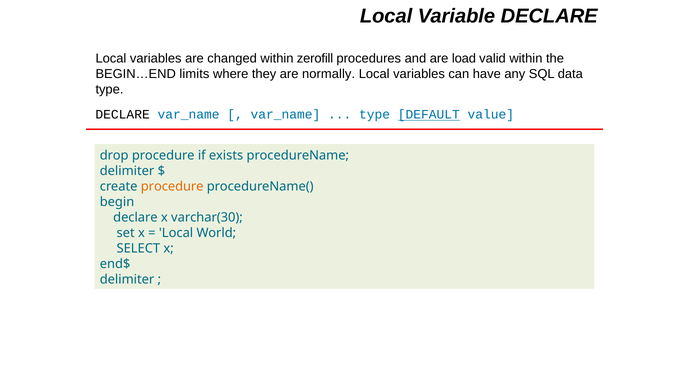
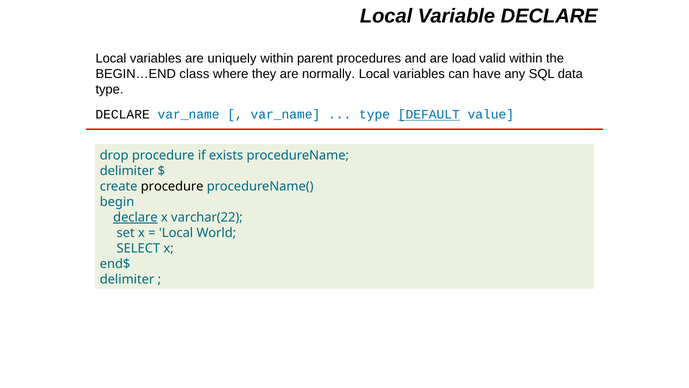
changed: changed -> uniquely (232, 59)
zerofill: zerofill -> parent (315, 59)
limits: limits -> class (194, 74)
procedure colour: orange -> black (172, 186)
declare underline: none -> present (135, 217)
varchar(30: varchar(30 -> varchar(22 (207, 217)
